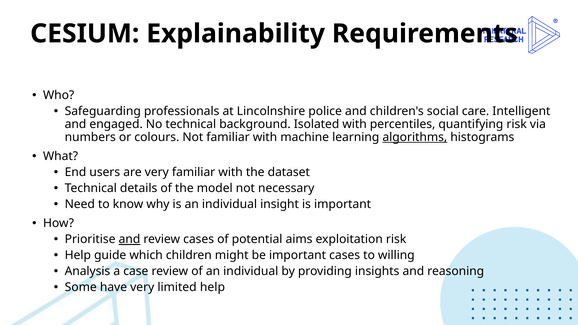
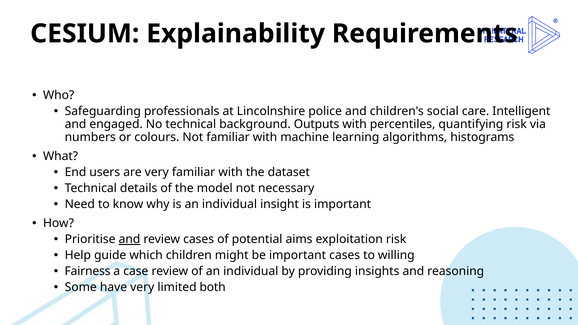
Isolated: Isolated -> Outputs (317, 124)
algorithms underline: present -> none (415, 137)
Analysis: Analysis -> Fairness (88, 271)
limited help: help -> both (213, 287)
